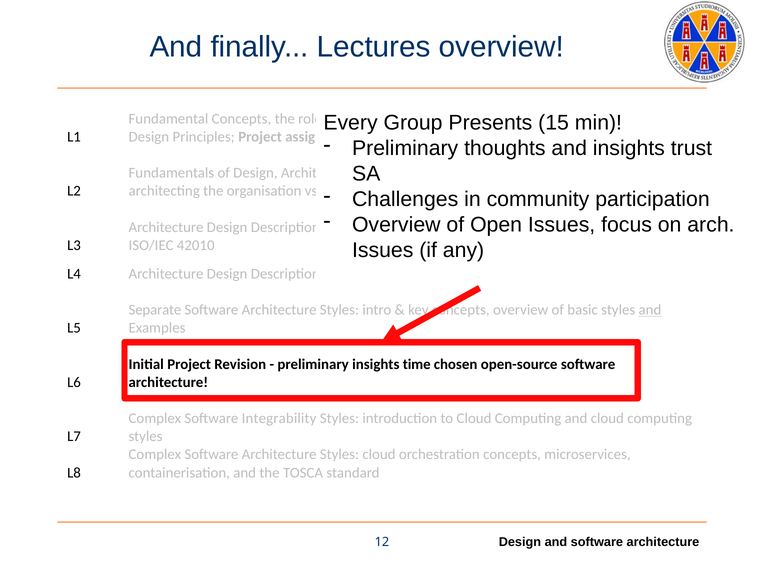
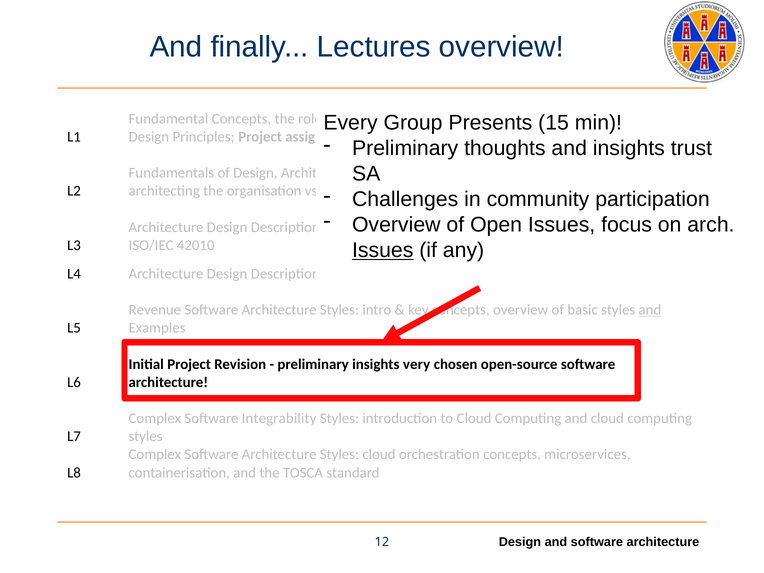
Issues underline: none -> present (383, 250)
Separate: Separate -> Revenue (155, 310)
time: time -> very (417, 364)
